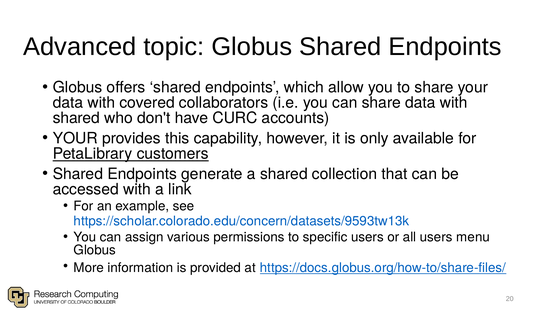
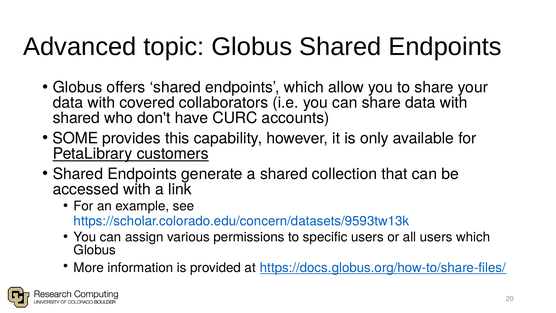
YOUR: YOUR -> SOME (75, 138)
users menu: menu -> which (473, 237)
